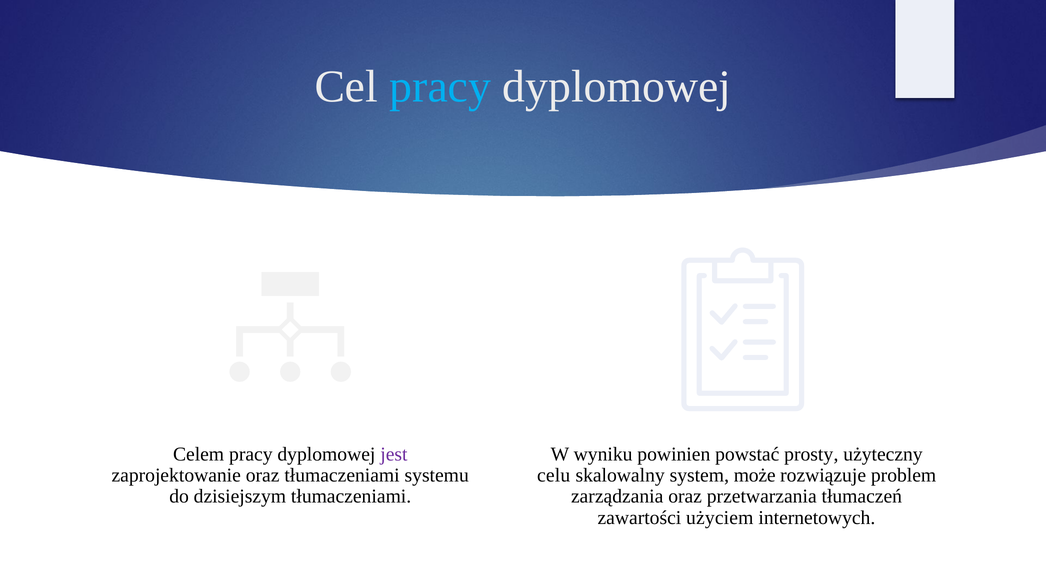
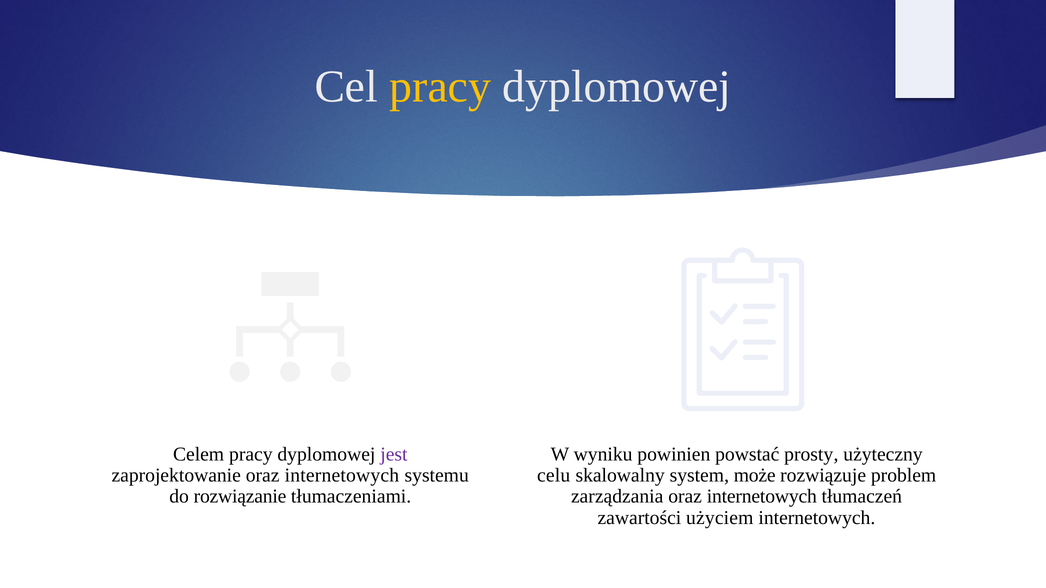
pracy colour: light blue -> yellow (440, 87)
zaprojektowanie oraz tłumaczeniami: tłumaczeniami -> internetowych (342, 476)
dzisiejszym: dzisiejszym -> rozwiązanie (240, 497)
zarządzania oraz przetwarzania: przetwarzania -> internetowych (762, 497)
